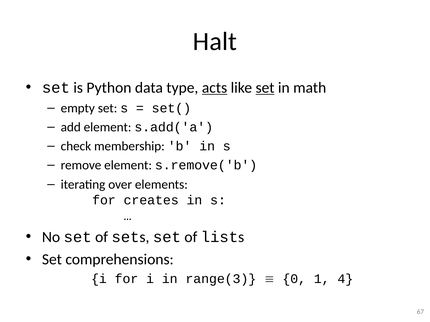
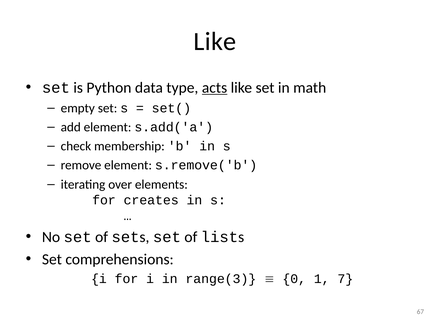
Halt: Halt -> Like (215, 42)
set underline: present -> none (265, 88)
4: 4 -> 7 (345, 279)
